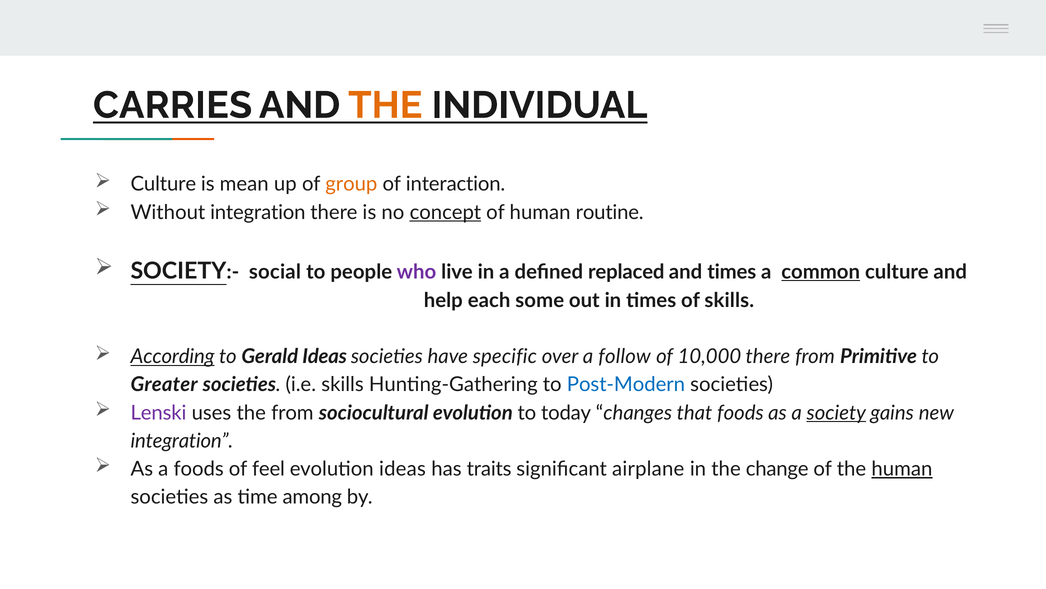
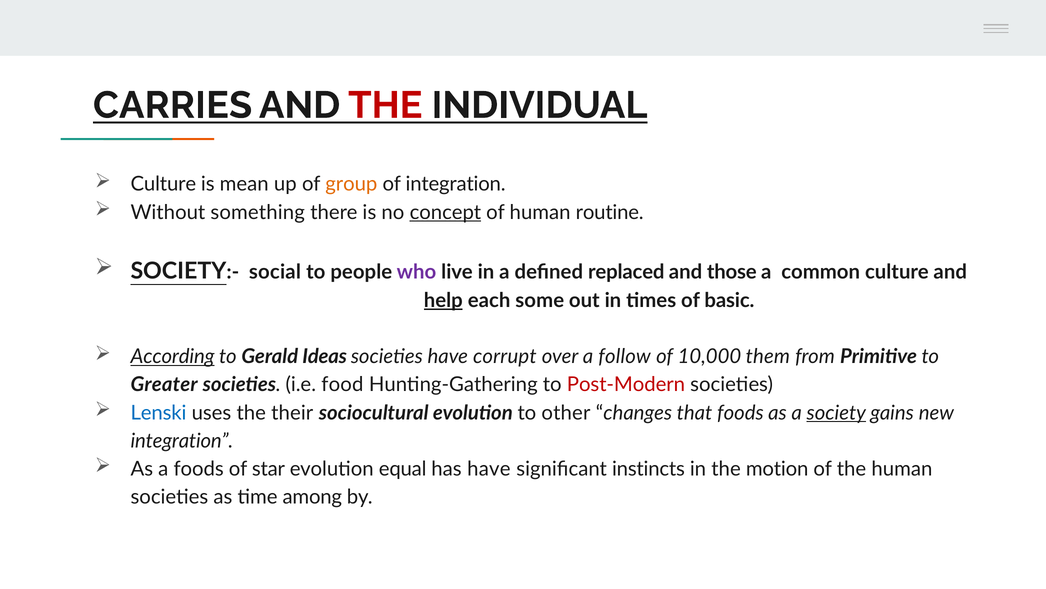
THE colour: orange -> red (385, 105)
of interaction: interaction -> integration (456, 184)
Without integration: integration -> something (258, 212)
and times: times -> those (732, 272)
common underline: present -> none (821, 272)
help underline: none -> present (443, 300)
of skills: skills -> basic (729, 300)
specific: specific -> corrupt (505, 356)
10,000 there: there -> them (768, 356)
i.e skills: skills -> food (342, 384)
Post-Modern colour: blue -> red (626, 384)
Lenski colour: purple -> blue (158, 412)
the from: from -> their (292, 412)
today: today -> other (566, 412)
feel: feel -> star (268, 468)
evolution ideas: ideas -> equal (403, 468)
has traits: traits -> have (489, 468)
airplane: airplane -> instincts (648, 468)
change: change -> motion (777, 468)
human underline: present -> none (902, 468)
